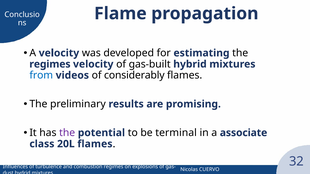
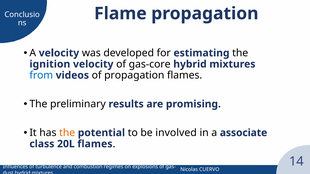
regimes: regimes -> ignition (50, 64)
gas-built: gas-built -> gas-core (150, 64)
of considerably: considerably -> propagation (134, 75)
the colour: purple -> orange (67, 133)
terminal: terminal -> involved (176, 133)
32: 32 -> 14 (296, 162)
